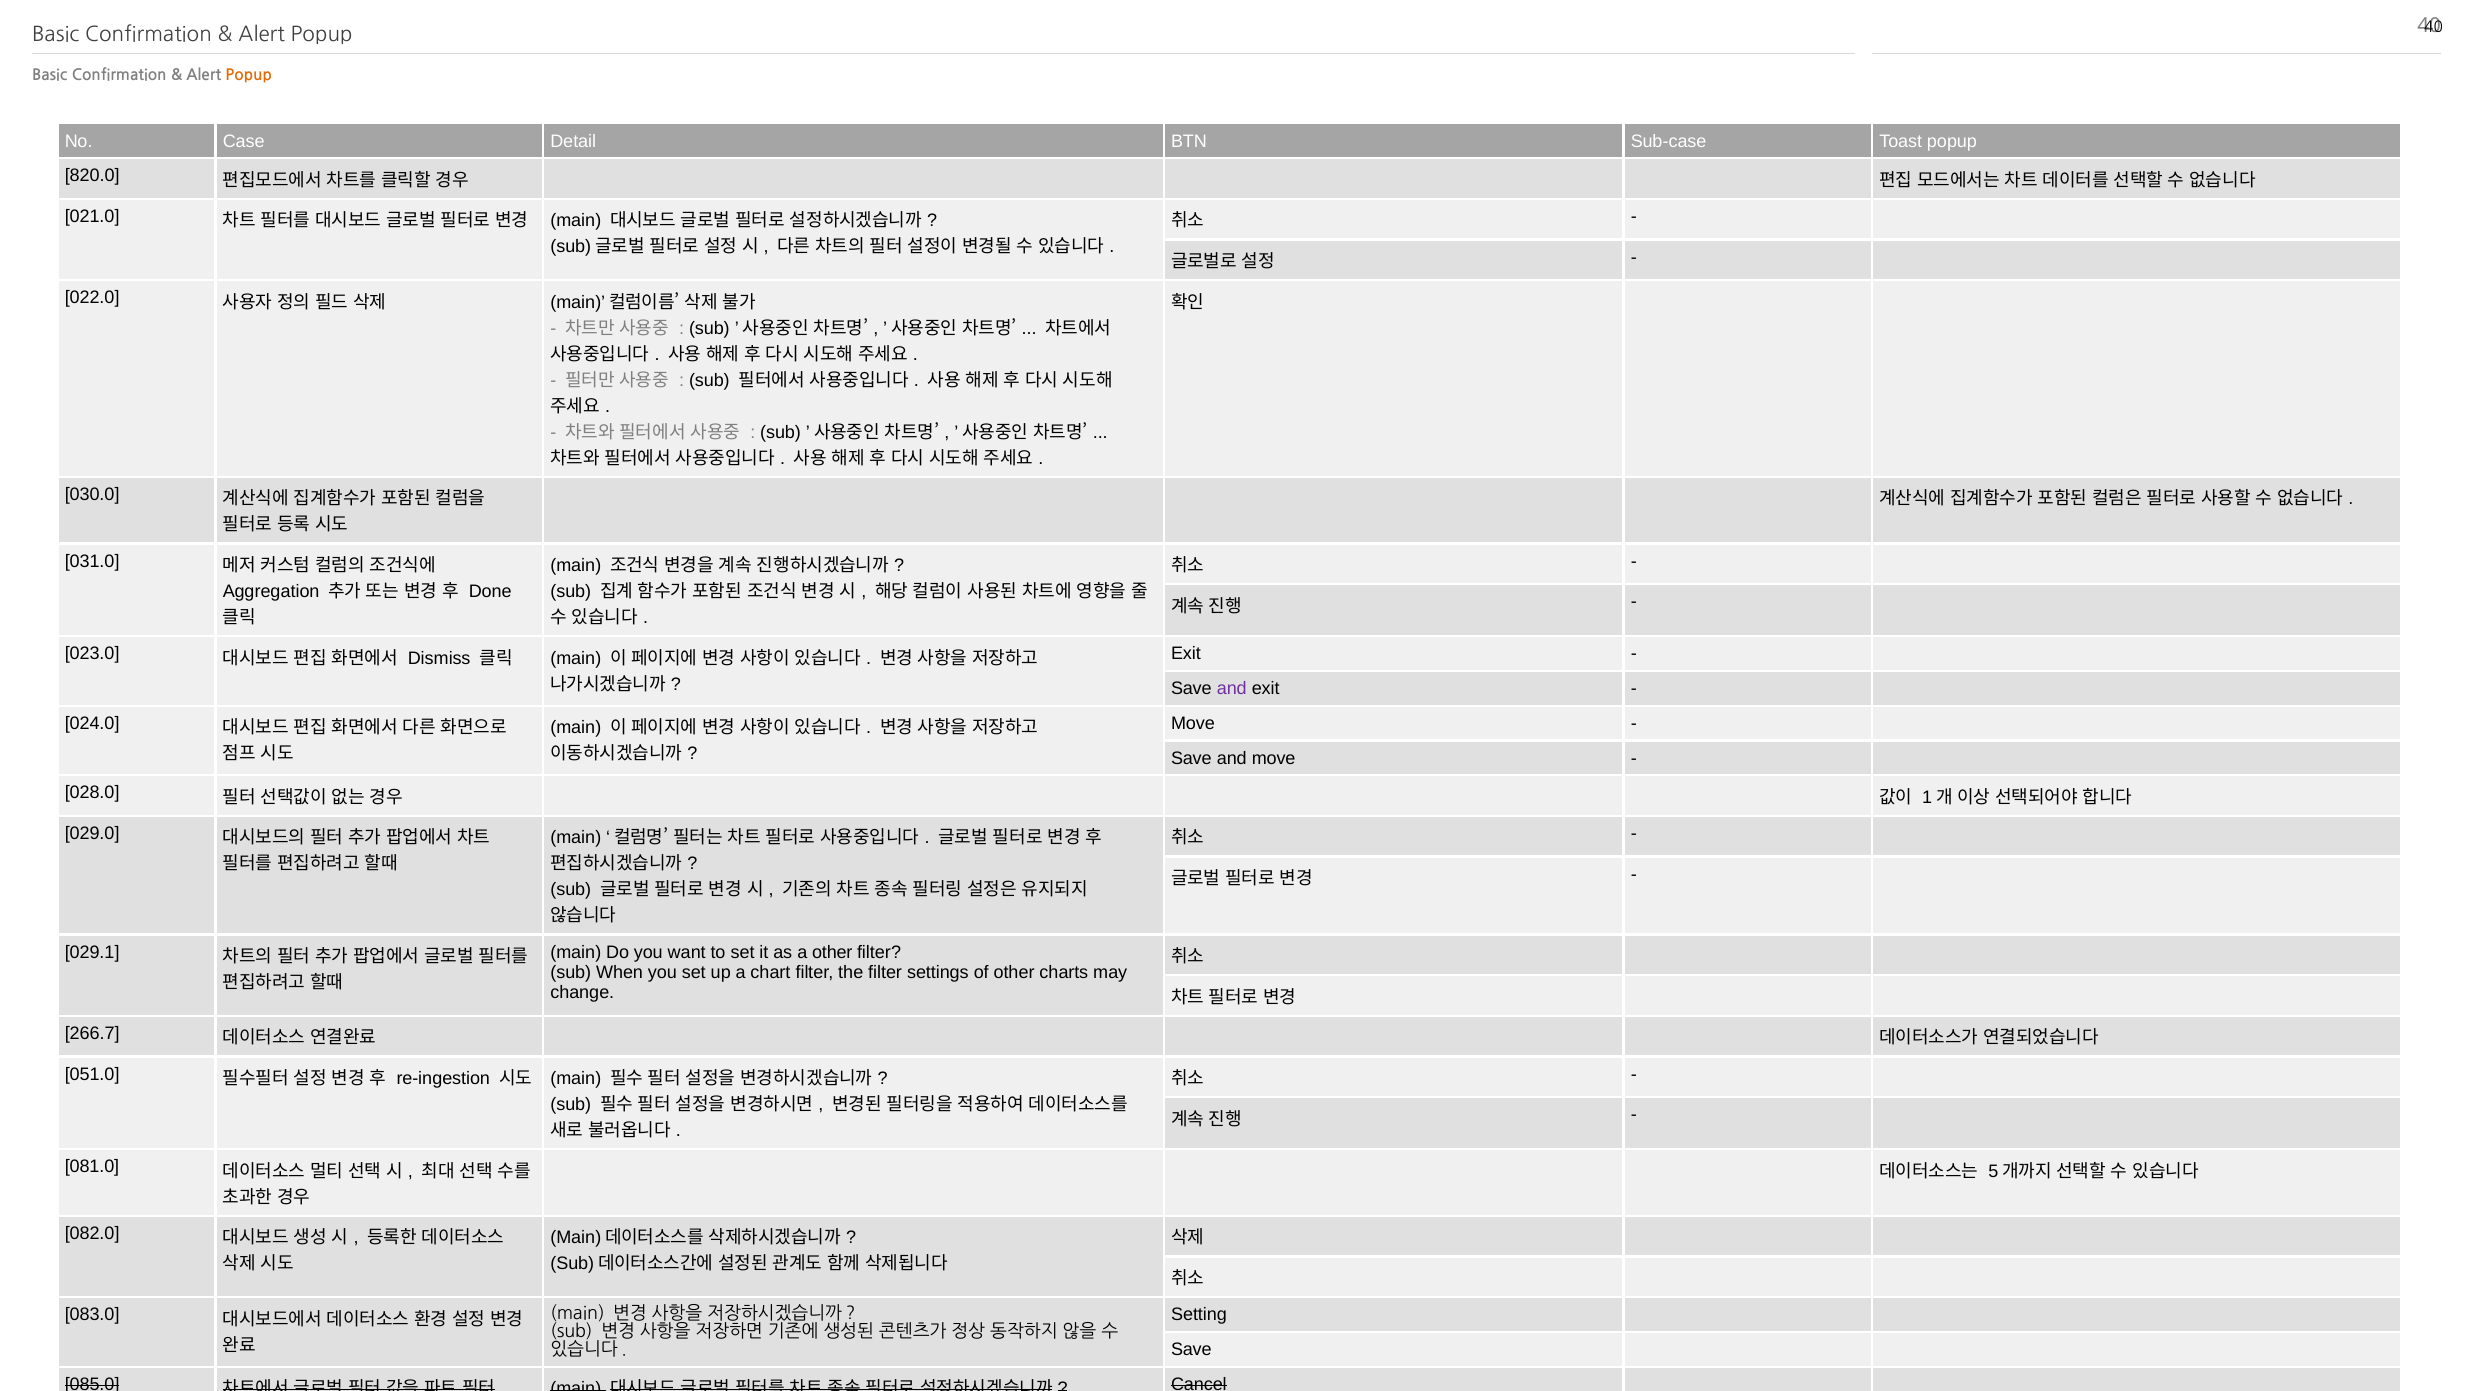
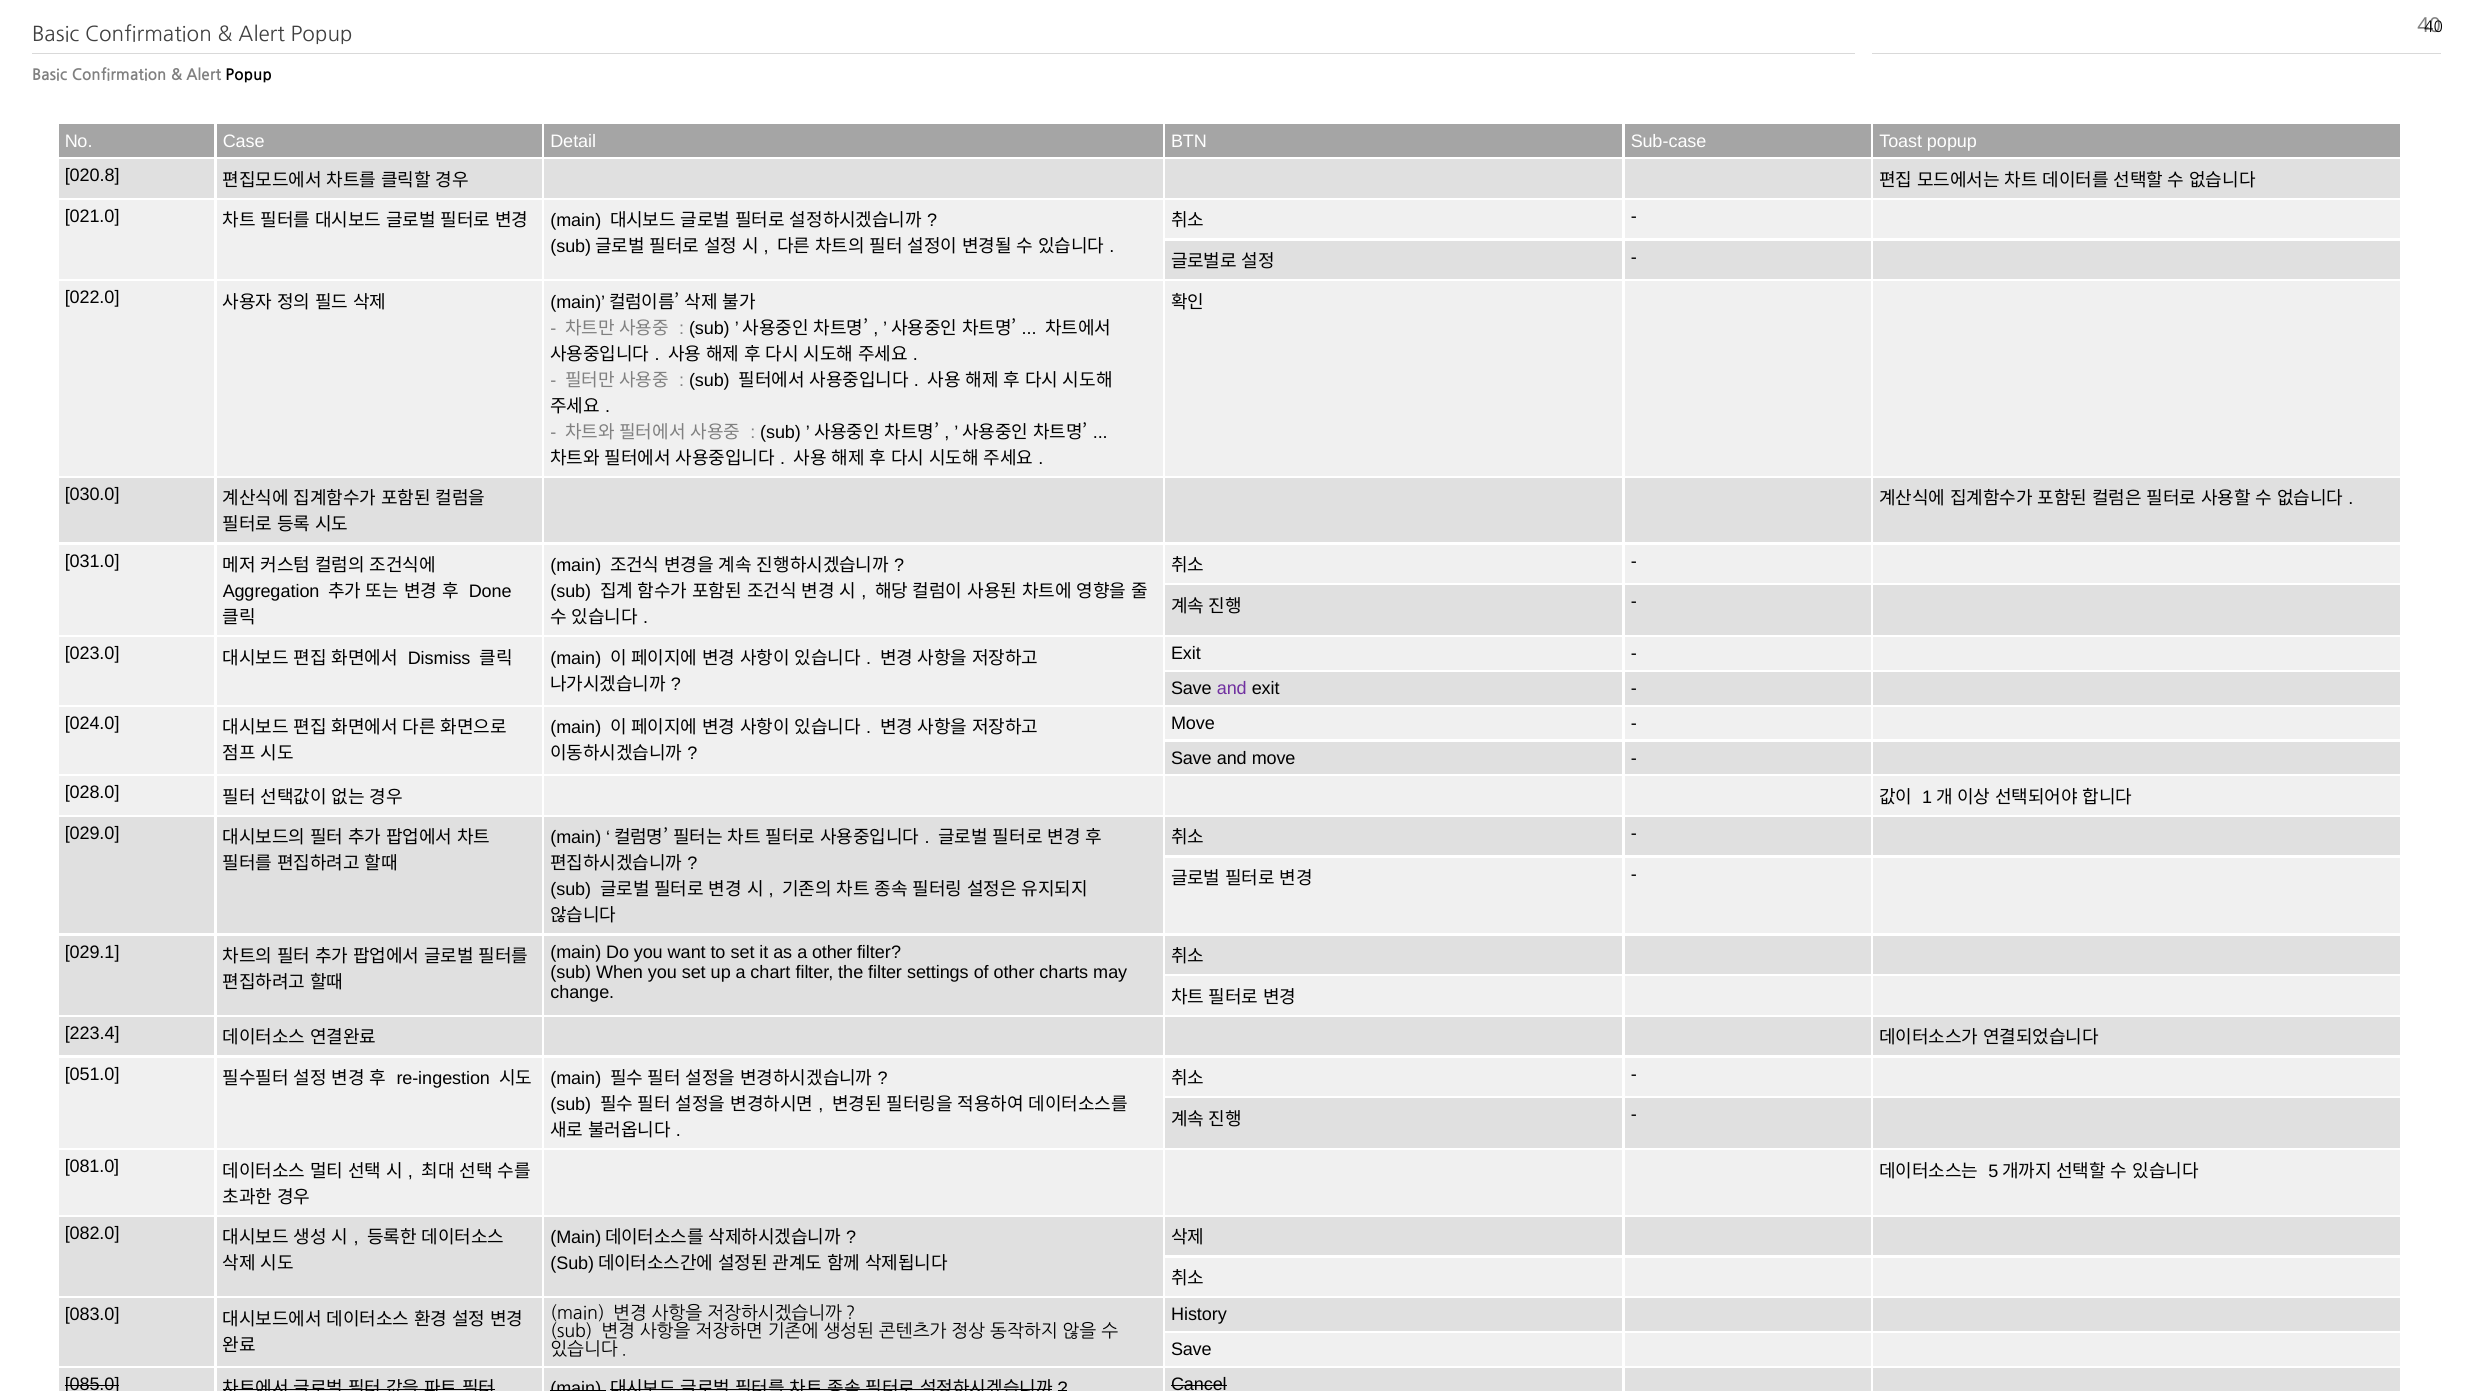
Popup colour: orange -> black (249, 76)
820.0: 820.0 -> 020.8 (92, 176)
266.7: 266.7 -> 223.4 (92, 1034)
Setting: Setting -> History (1199, 1315)
